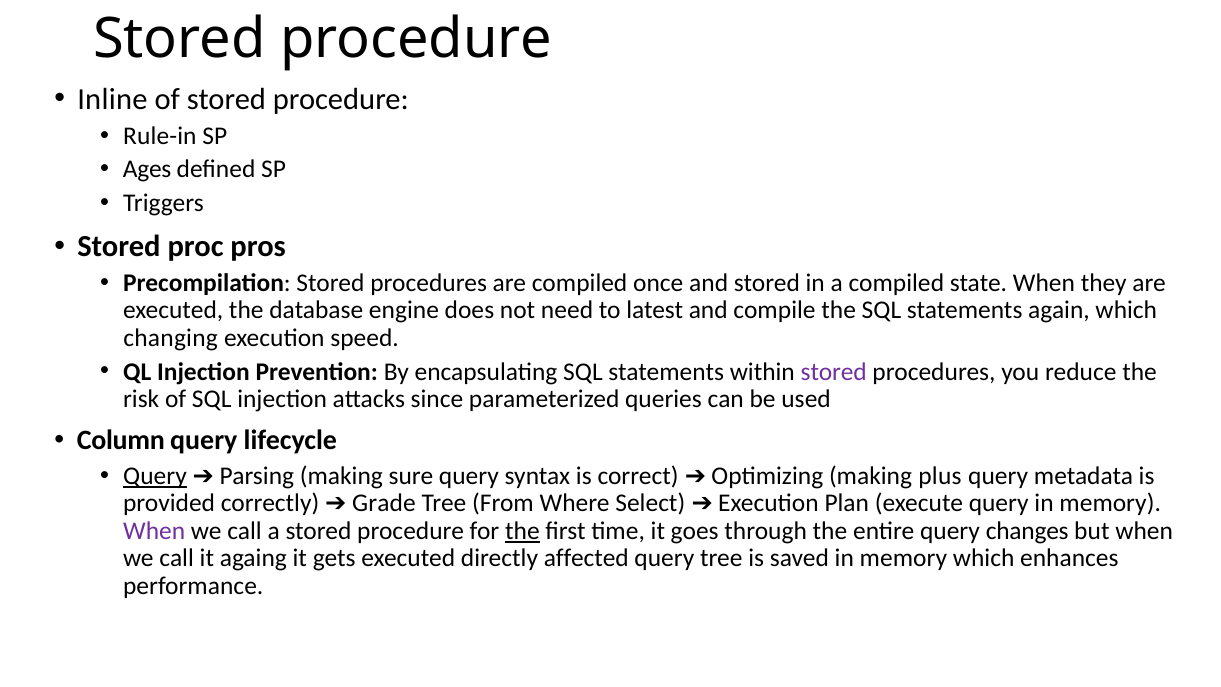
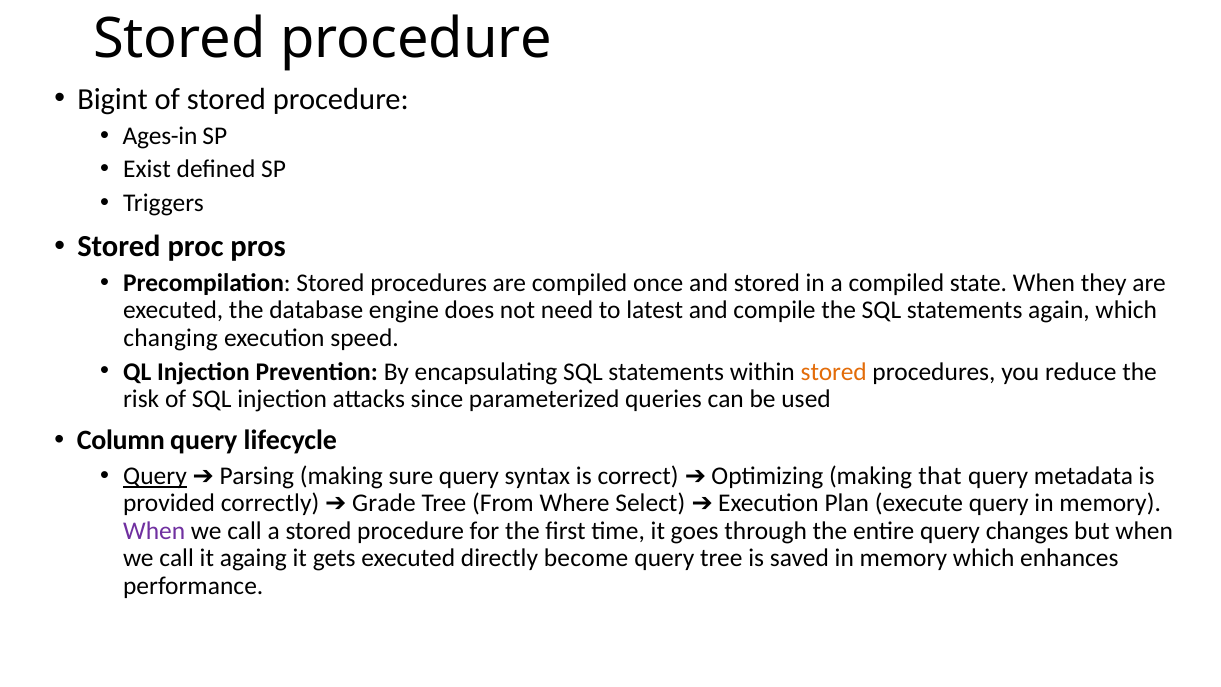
Inline: Inline -> Bigint (113, 99)
Rule-in: Rule-in -> Ages-in (160, 136)
Ages: Ages -> Exist (147, 169)
stored colour: purple -> orange (834, 372)
plus: plus -> that (940, 476)
the underline: present -> none (522, 531)
affected: affected -> become (586, 558)
